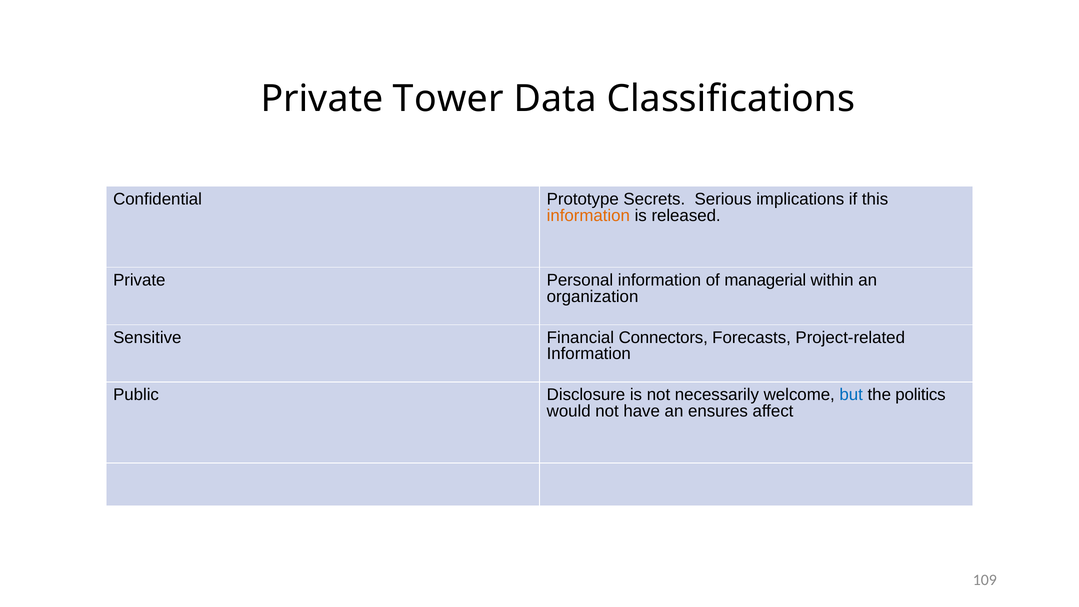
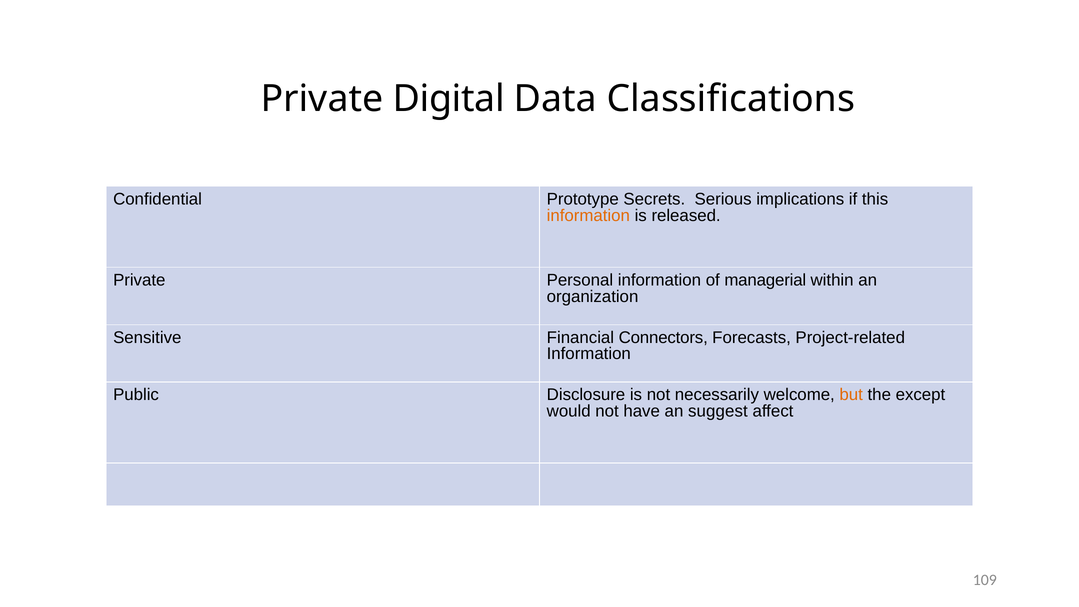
Tower: Tower -> Digital (449, 99)
but colour: blue -> orange (851, 395)
politics: politics -> except (920, 395)
ensures: ensures -> suggest (718, 411)
